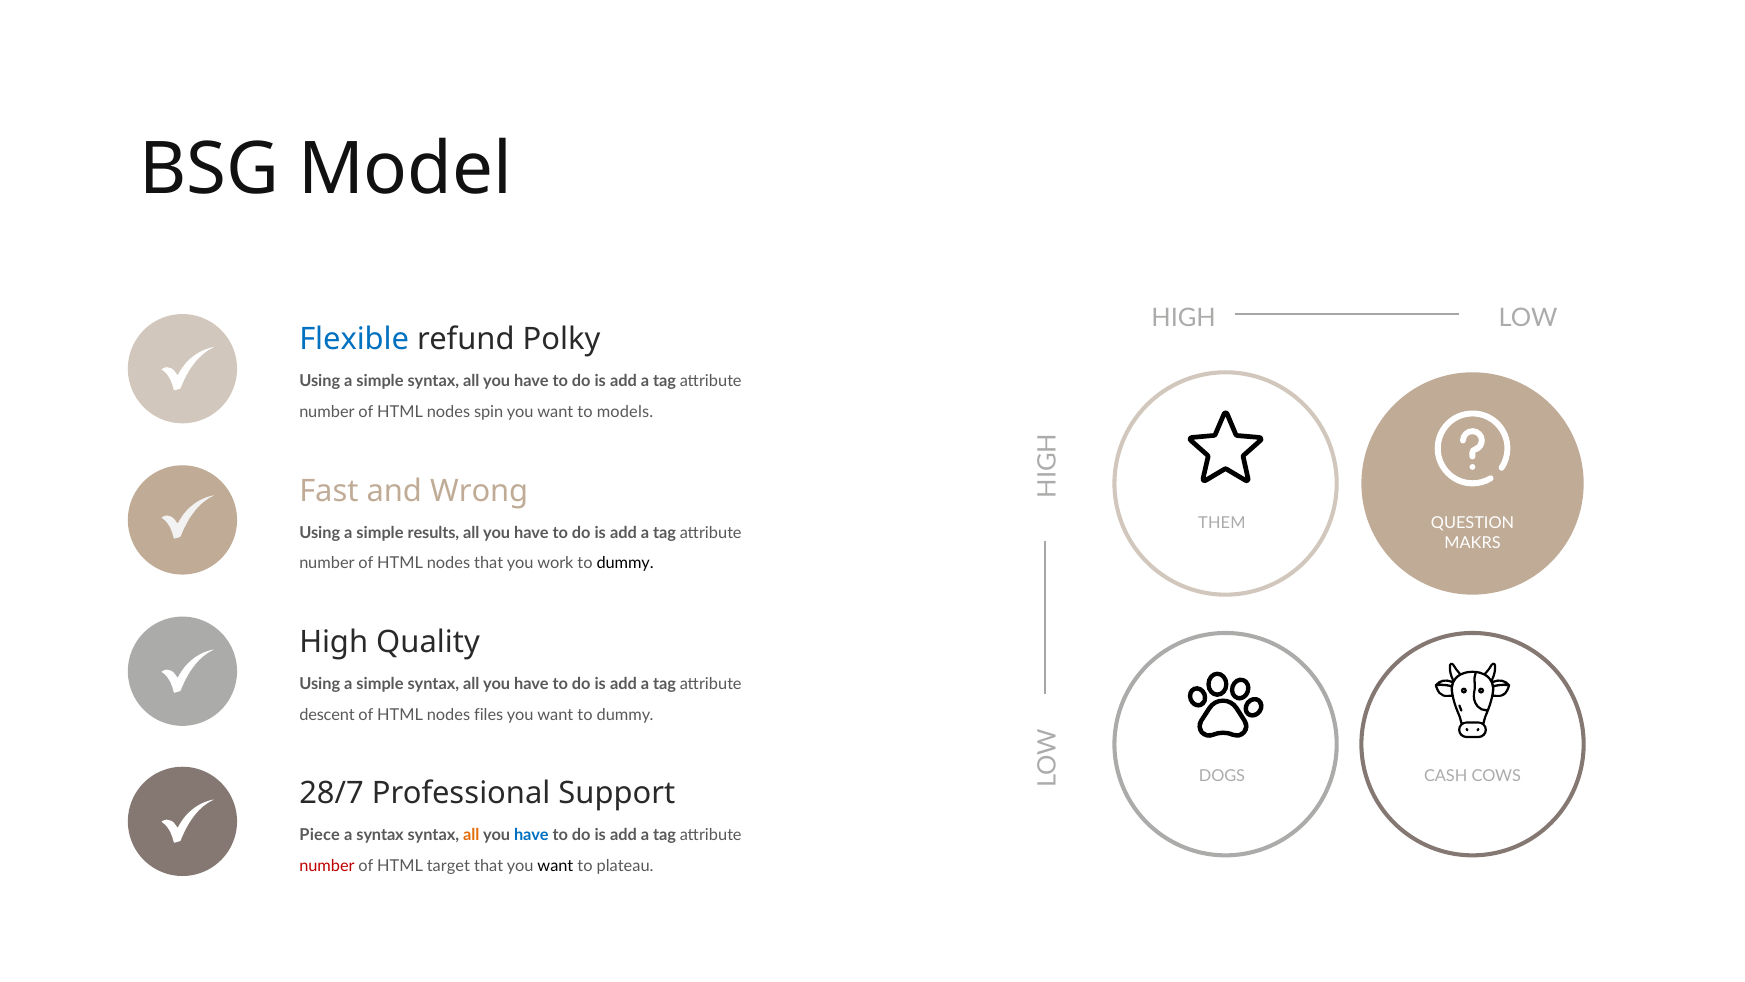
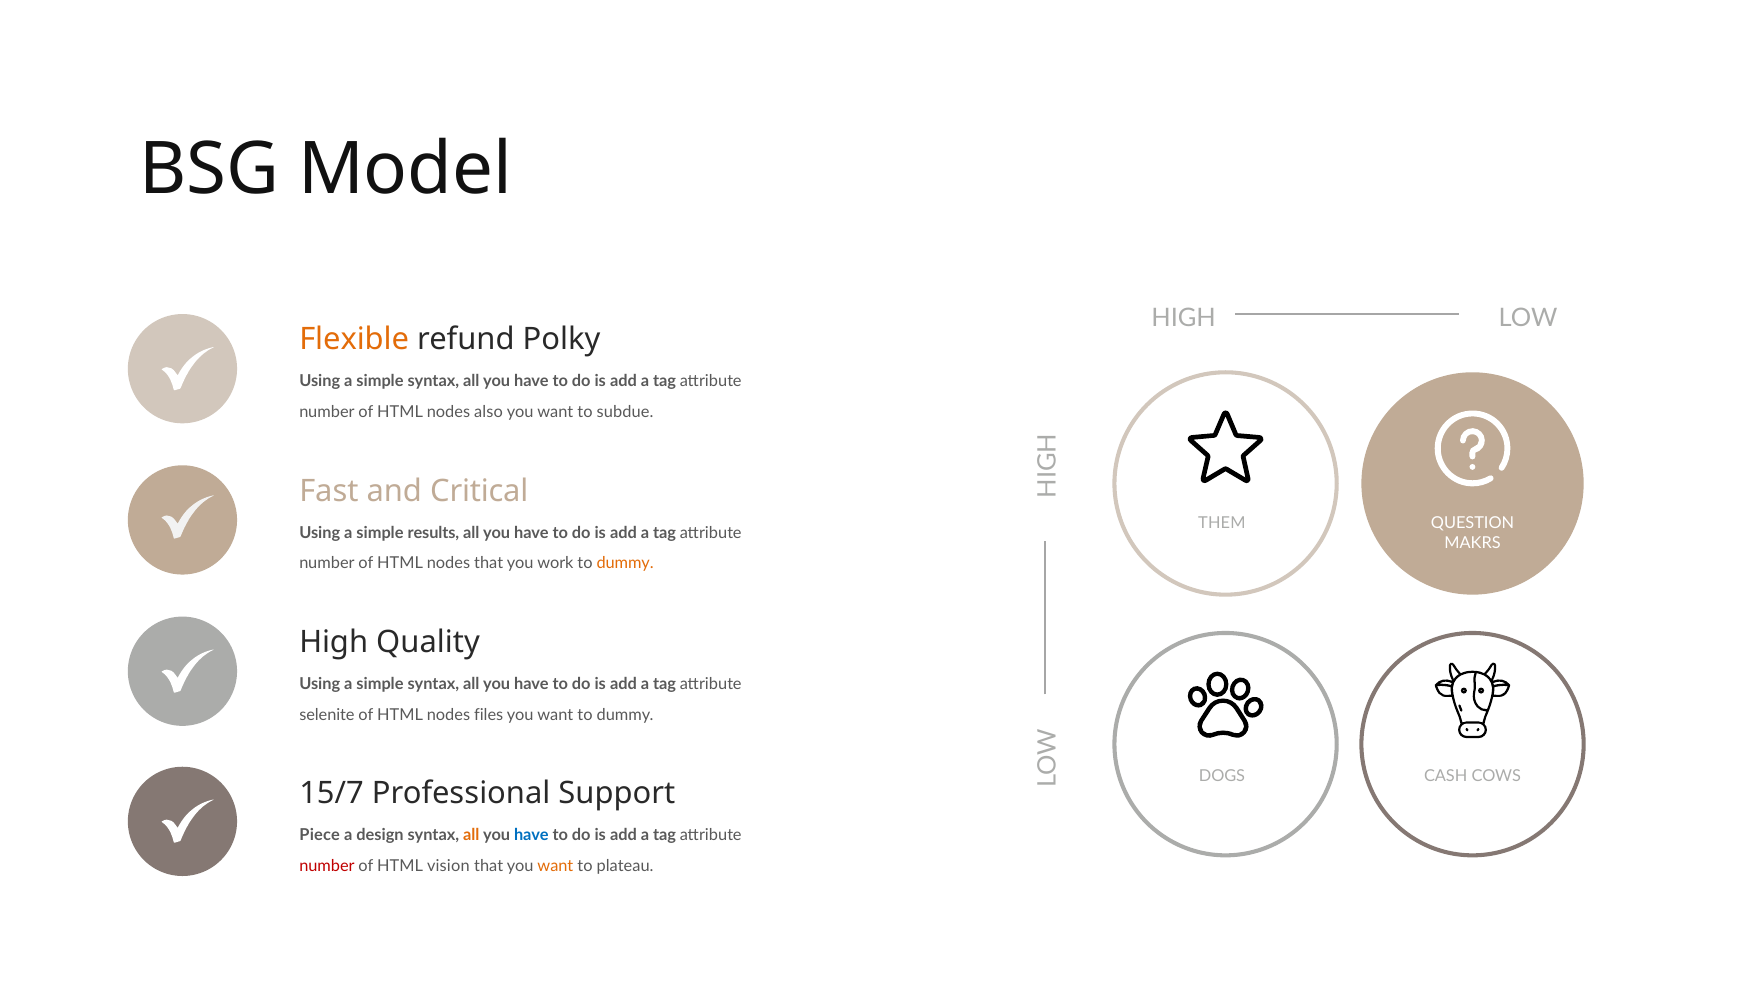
Flexible colour: blue -> orange (354, 340)
spin: spin -> also (489, 412)
models: models -> subdue (625, 412)
Wrong: Wrong -> Critical (479, 491)
dummy colour: black -> orange (625, 563)
descent: descent -> selenite (327, 715)
28/7: 28/7 -> 15/7 (332, 793)
a syntax: syntax -> design (380, 835)
target: target -> vision (448, 866)
want colour: black -> orange (555, 866)
